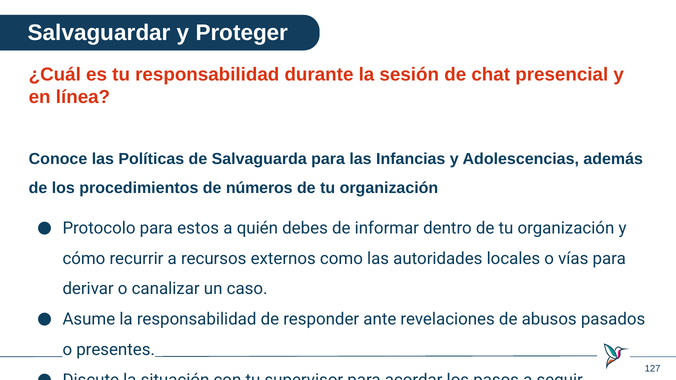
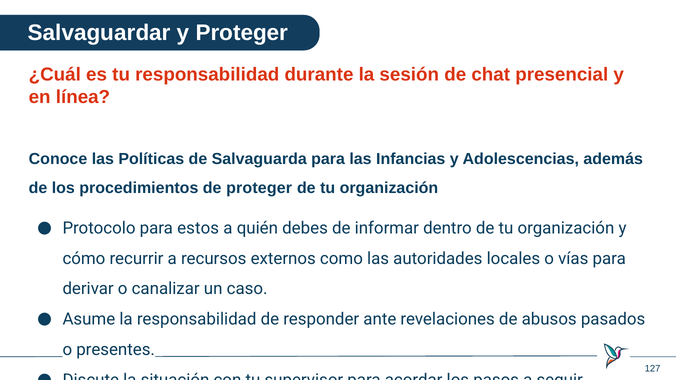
de números: números -> proteger (259, 188)
